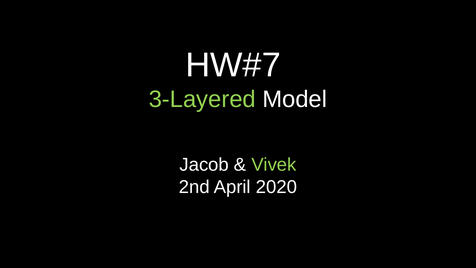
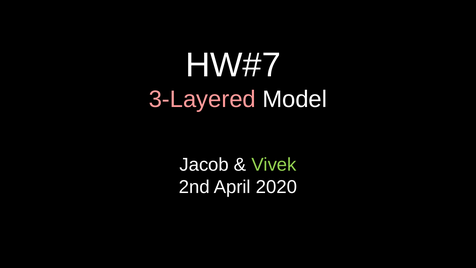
3-Layered colour: light green -> pink (202, 99)
